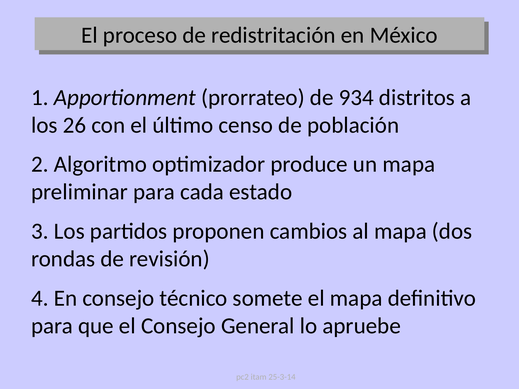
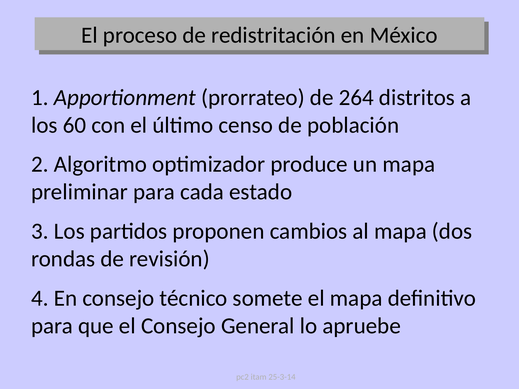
934: 934 -> 264 (356, 98)
26: 26 -> 60 (74, 125)
